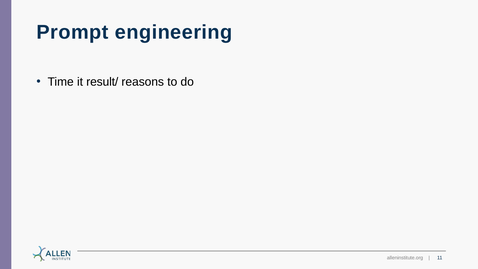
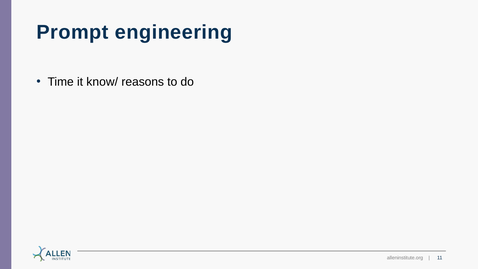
result/: result/ -> know/ (102, 82)
